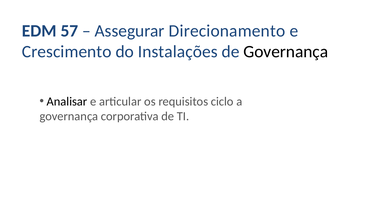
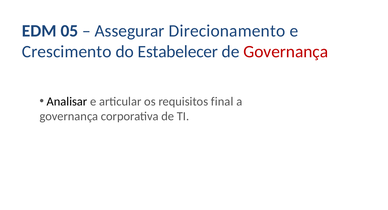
57: 57 -> 05 (69, 31)
Instalações: Instalações -> Estabelecer (178, 52)
Governança colour: black -> red (286, 52)
ciclo: ciclo -> final (222, 102)
